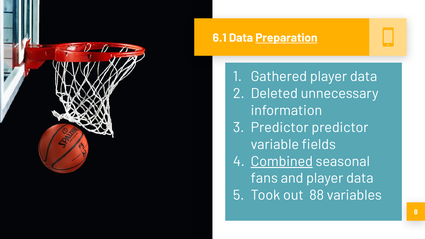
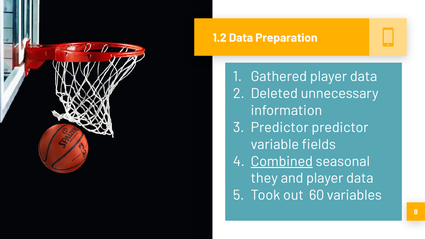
6.1: 6.1 -> 1.2 (220, 38)
Preparation underline: present -> none (286, 38)
fans: fans -> they (264, 178)
88: 88 -> 60 (317, 195)
